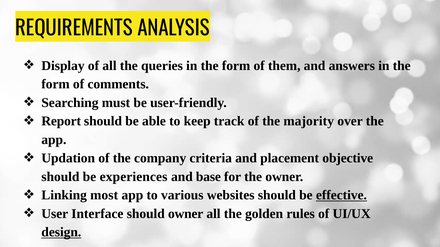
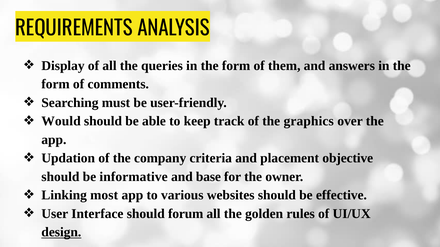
Report: Report -> Would (61, 121)
majority: majority -> graphics (309, 121)
experiences: experiences -> informative (134, 177)
effective underline: present -> none (341, 196)
should owner: owner -> forum (186, 214)
